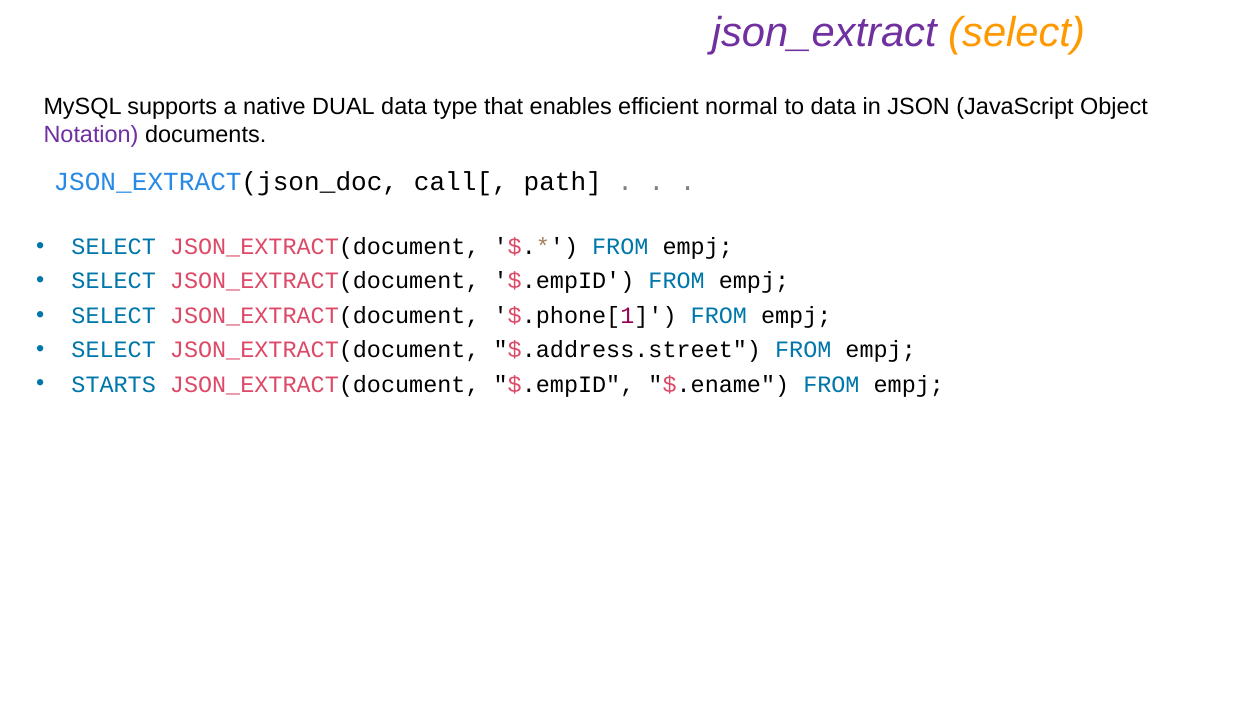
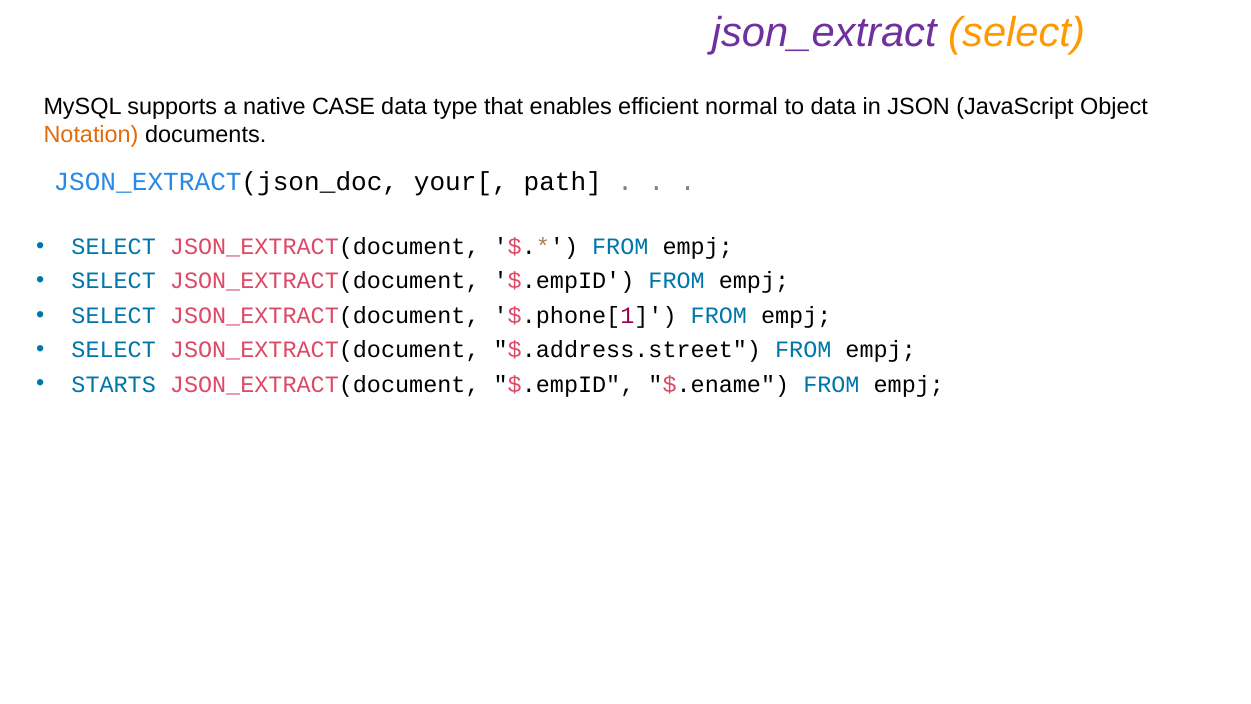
DUAL: DUAL -> CASE (344, 106)
Notation colour: purple -> orange (91, 134)
call[: call[ -> your[ (461, 182)
